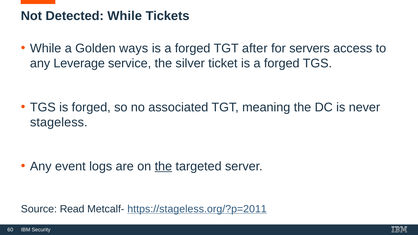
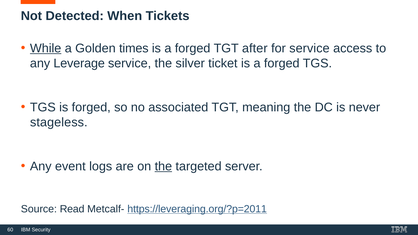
Detected While: While -> When (125, 16)
While underline: none -> present (46, 48)
ways: ways -> times (134, 48)
for servers: servers -> service (309, 48)
https://stageless.org/?p=2011: https://stageless.org/?p=2011 -> https://leveraging.org/?p=2011 (197, 209)
